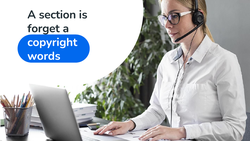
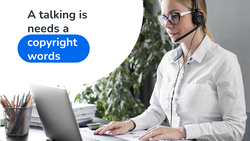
section: section -> talking (57, 15)
forget: forget -> needs (43, 28)
